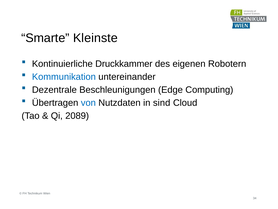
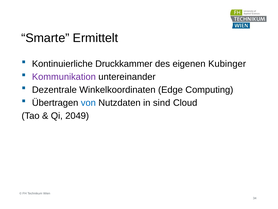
Kleinste: Kleinste -> Ermittelt (95, 38)
Robotern: Robotern -> Kubinger (227, 64)
Kommunikation colour: blue -> purple (64, 77)
Beschleunigungen: Beschleunigungen -> Winkelkoordinaten (117, 90)
2089: 2089 -> 2049 (77, 116)
